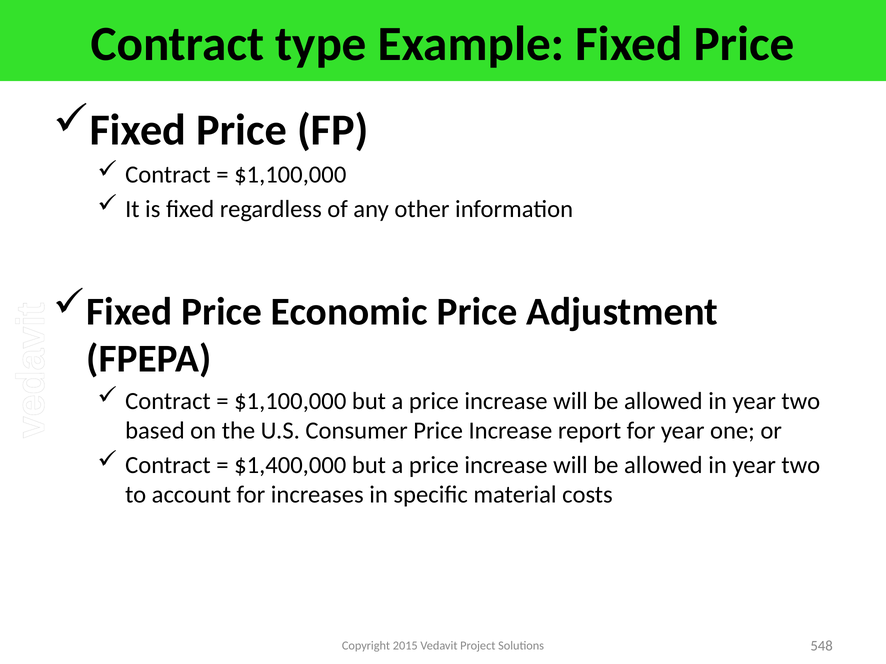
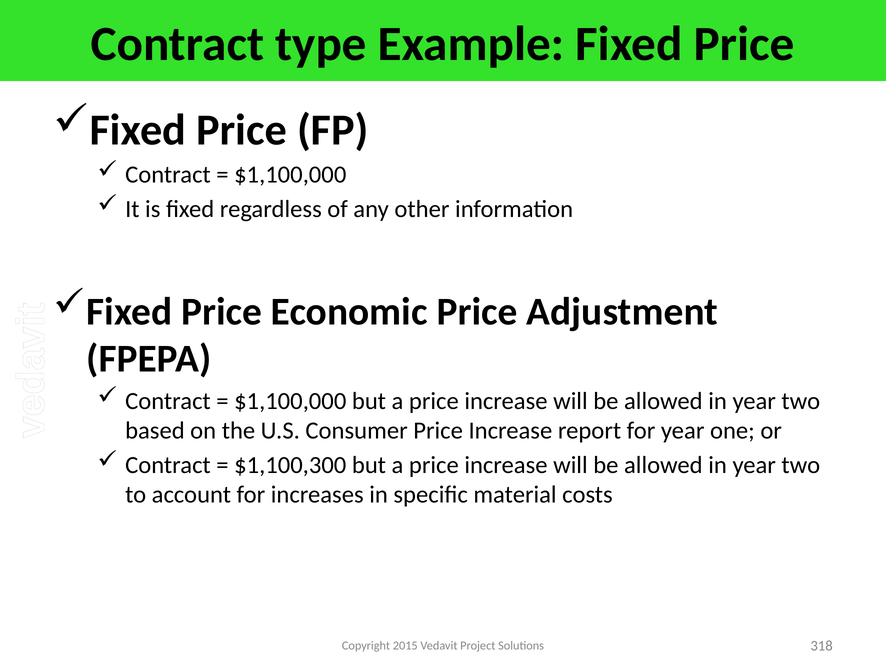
$1,400,000: $1,400,000 -> $1,100,300 (290, 465)
548: 548 -> 318 (822, 646)
